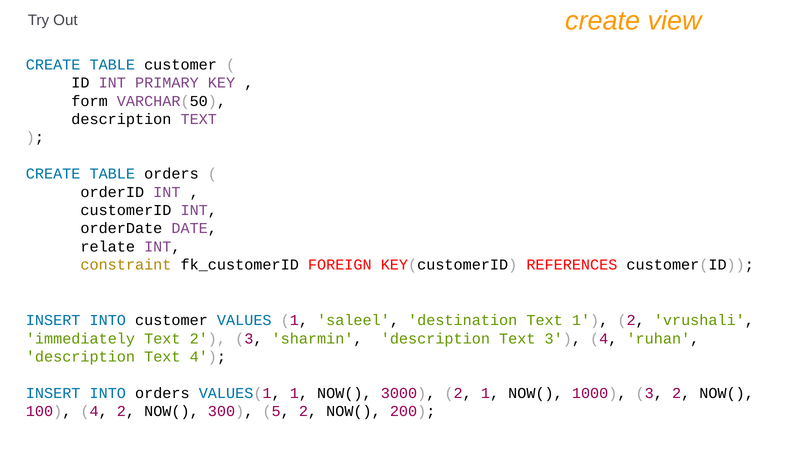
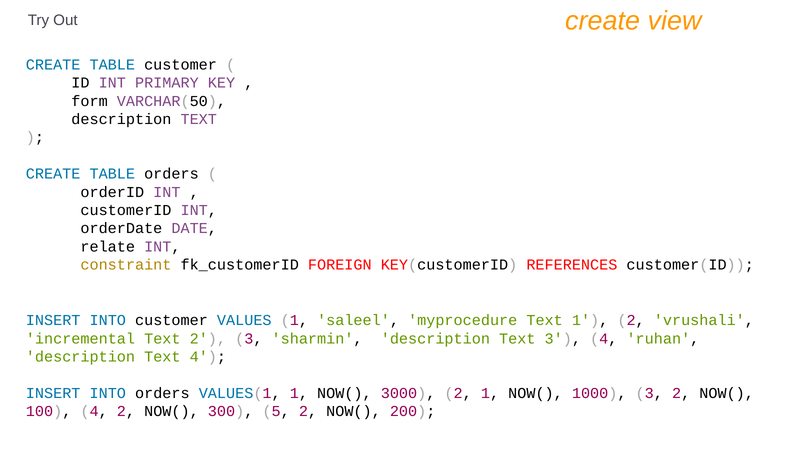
destination: destination -> myprocedure (463, 320)
immediately: immediately -> incremental (80, 339)
